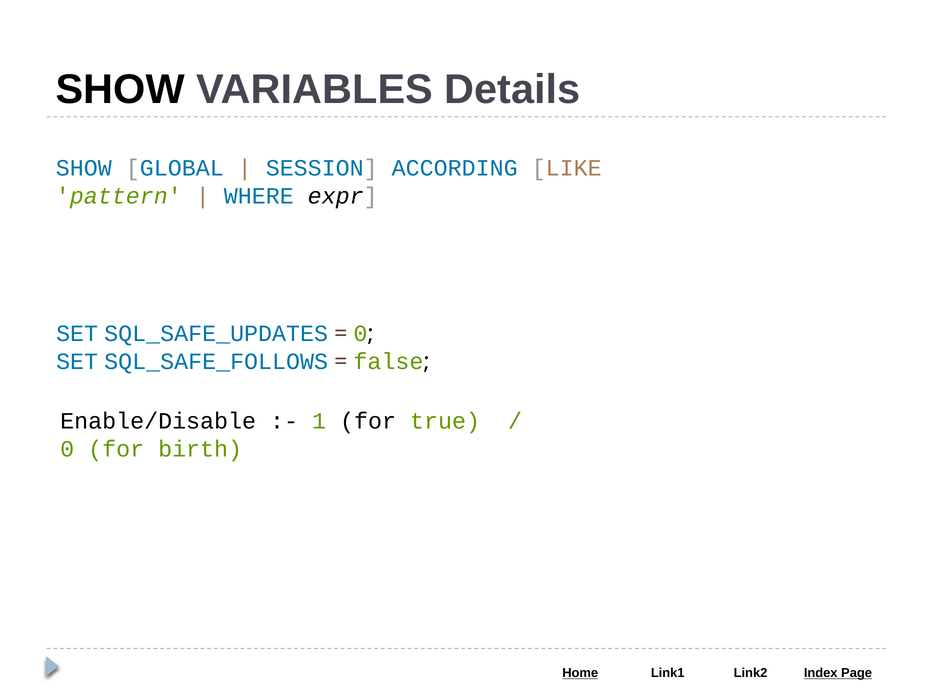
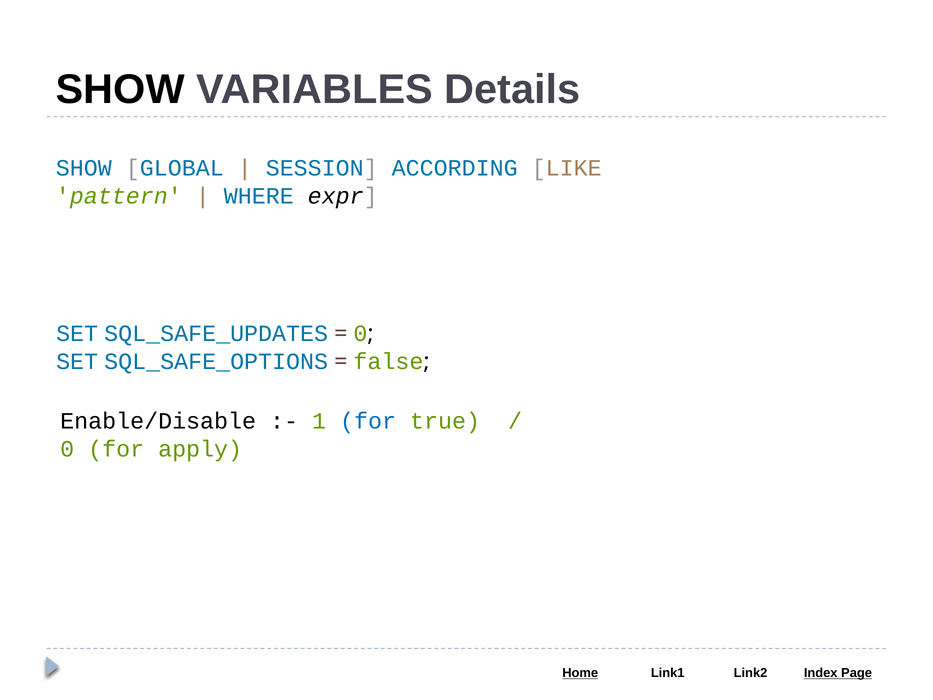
SQL_SAFE_FOLLOWS: SQL_SAFE_FOLLOWS -> SQL_SAFE_OPTIONS (216, 362)
for colour: black -> blue (368, 421)
birth: birth -> apply (200, 449)
